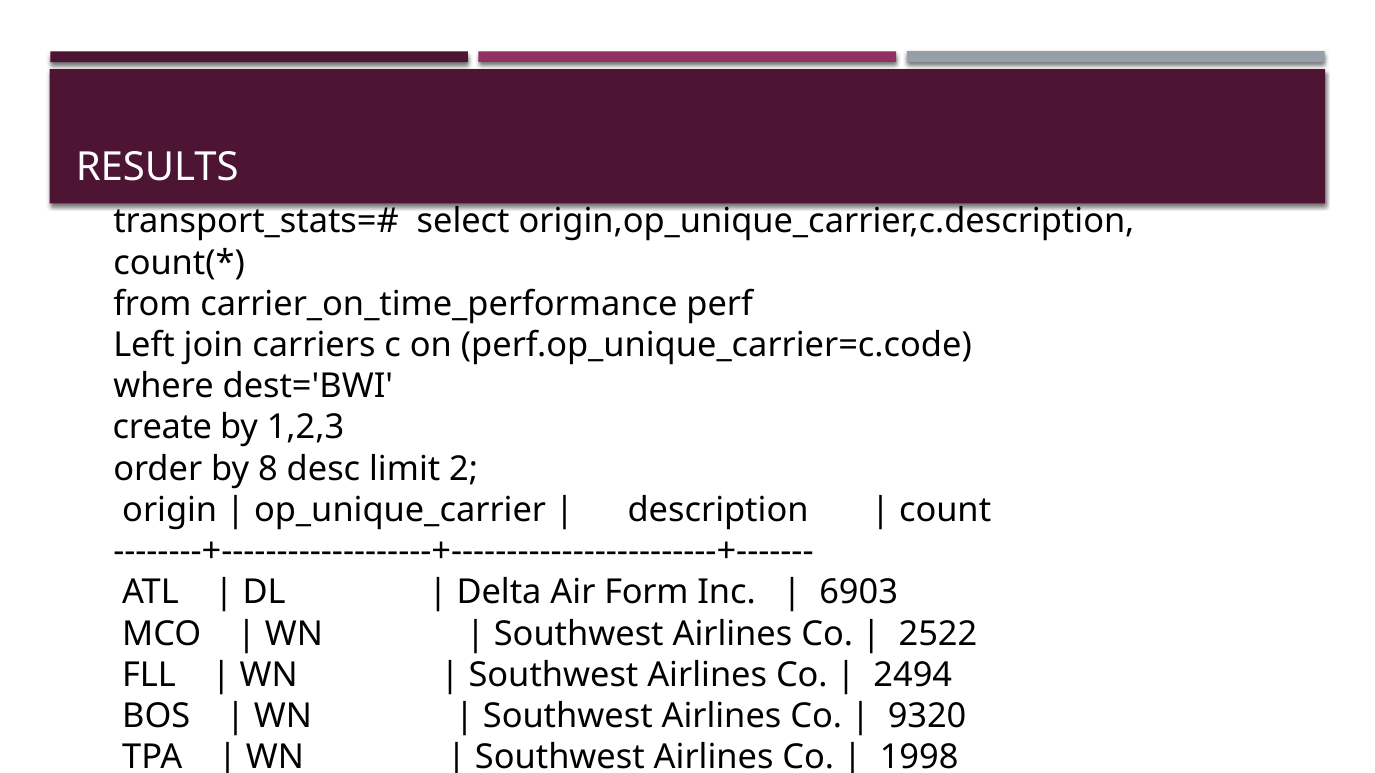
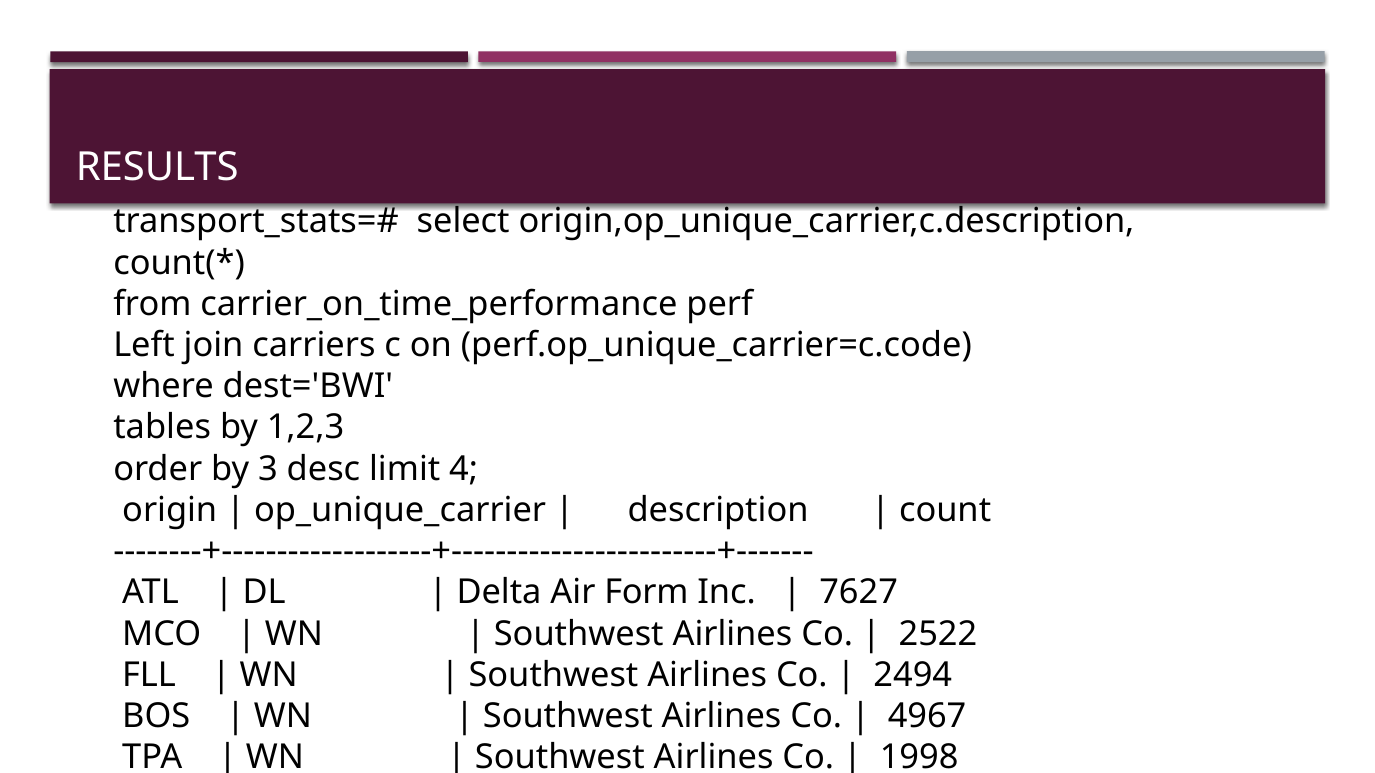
create: create -> tables (162, 428)
8: 8 -> 3 (268, 469)
2: 2 -> 4 (464, 469)
6903: 6903 -> 7627 (859, 593)
9320: 9320 -> 4967 (927, 717)
